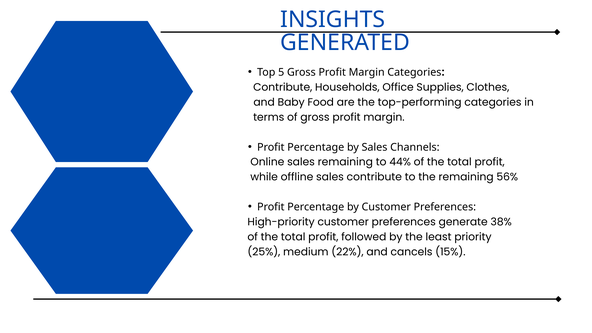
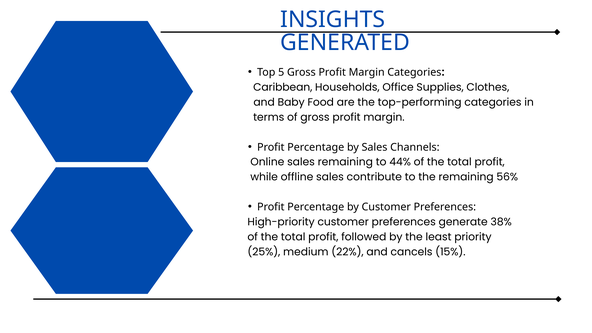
Contribute: Contribute -> Caribbean (283, 87)
